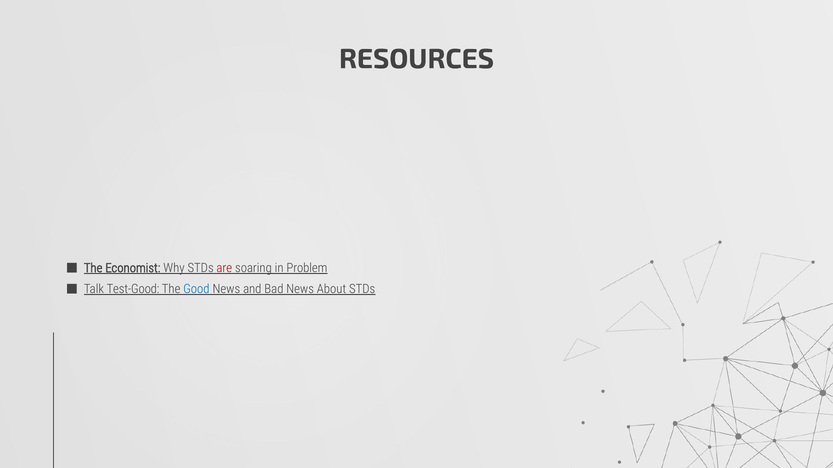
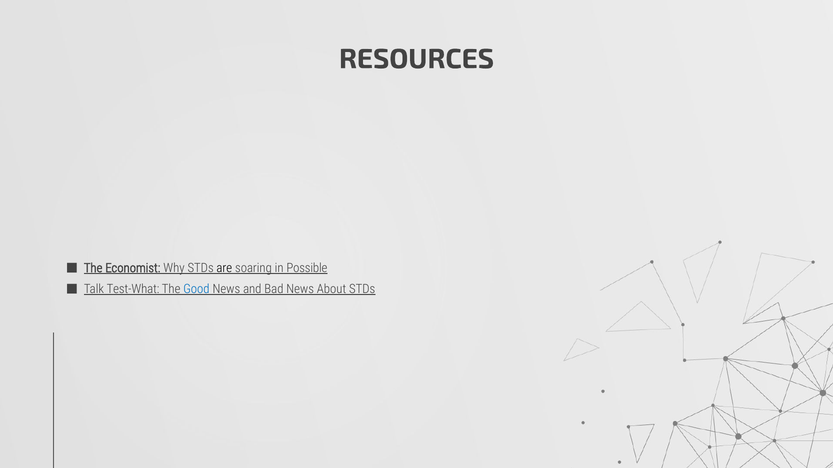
are colour: red -> black (224, 268)
Problem: Problem -> Possible (307, 268)
Test-Good: Test-Good -> Test-What (133, 289)
